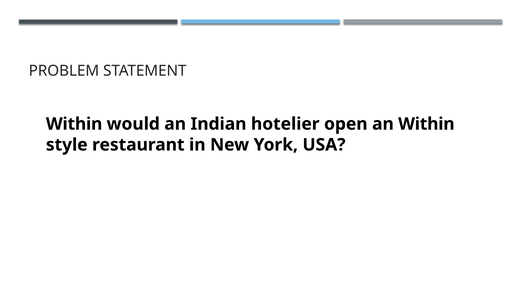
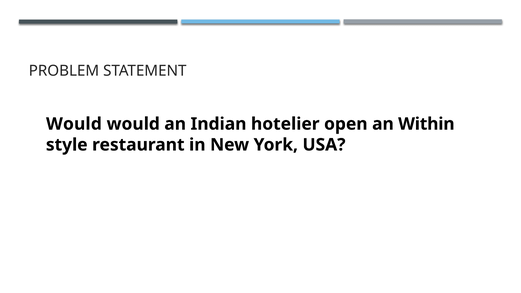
Within: Within -> Would (74, 124)
